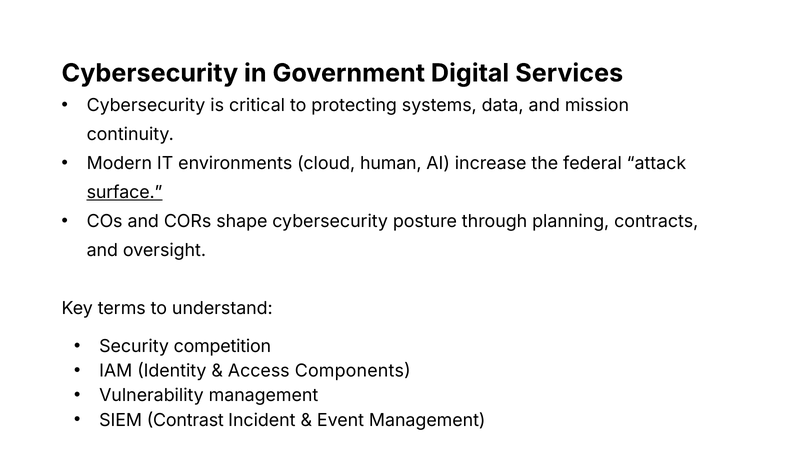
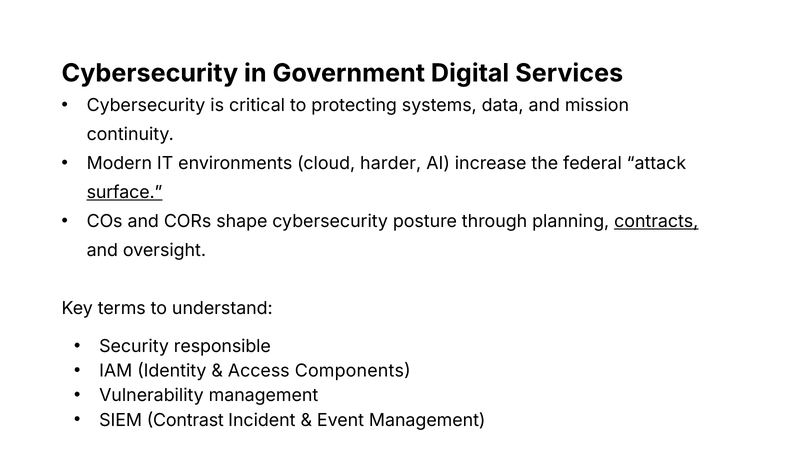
human: human -> harder (391, 164)
contracts underline: none -> present (656, 222)
competition: competition -> responsible (222, 347)
